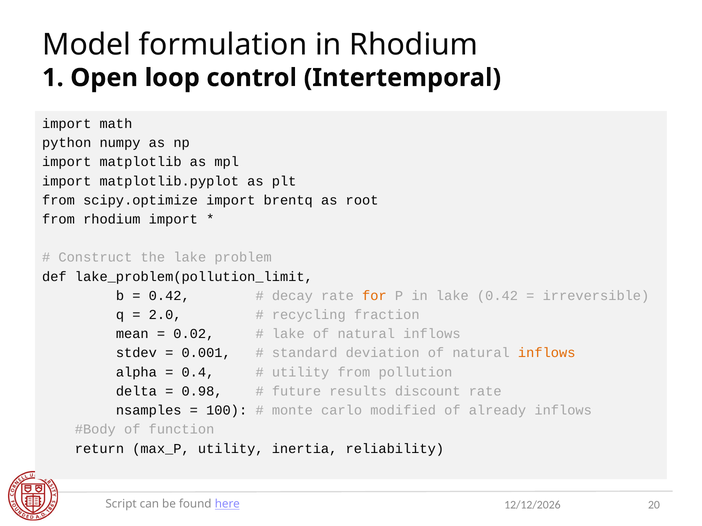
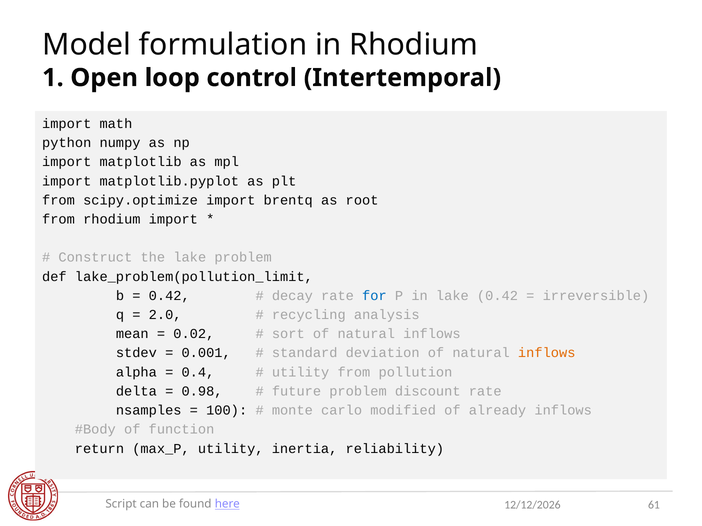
for colour: orange -> blue (374, 296)
fraction: fraction -> analysis (387, 315)
lake: lake -> sort (288, 334)
future results: results -> problem (358, 392)
20: 20 -> 61 (654, 505)
